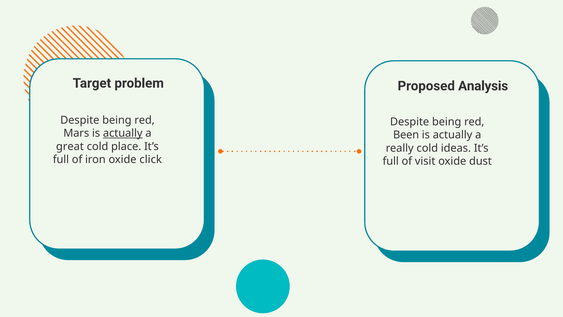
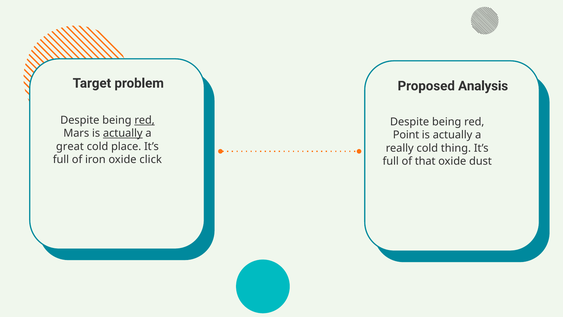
red underline: none -> present (145, 120)
Been: Been -> Point (406, 135)
ideas: ideas -> thing (456, 148)
visit: visit -> that (425, 161)
